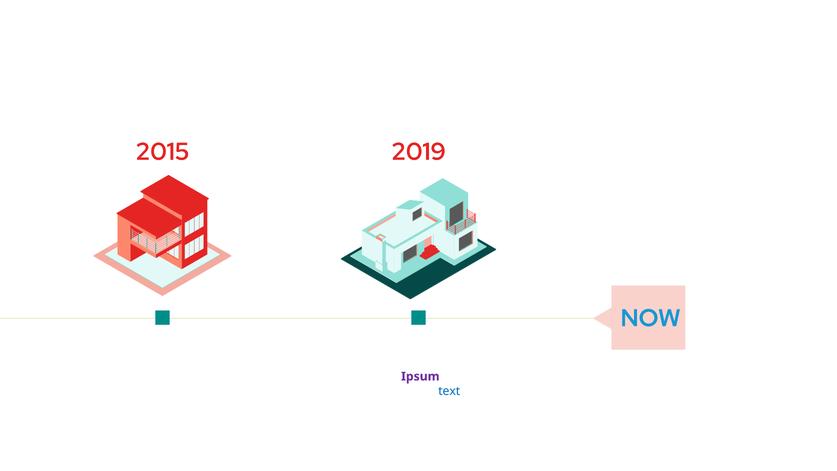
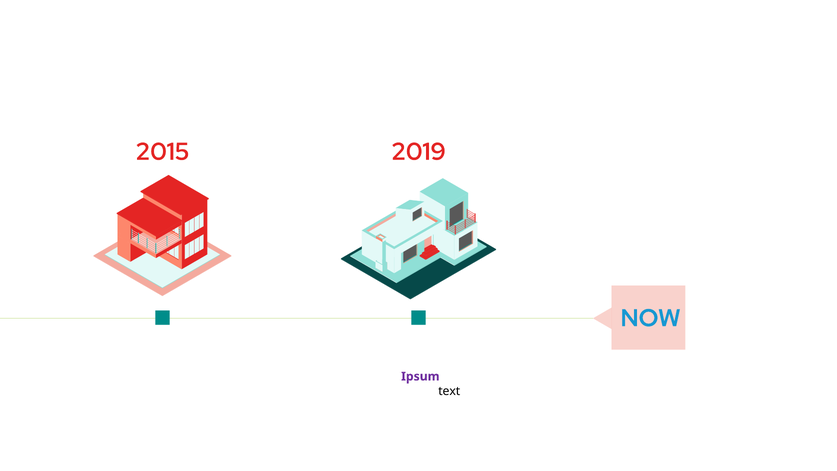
text colour: blue -> black (449, 391)
